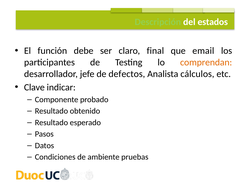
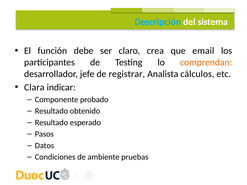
Descripción colour: light green -> light blue (158, 22)
estados: estados -> sistema (213, 22)
final: final -> crea (155, 51)
defectos: defectos -> registrar (127, 74)
Clave: Clave -> Clara (34, 87)
